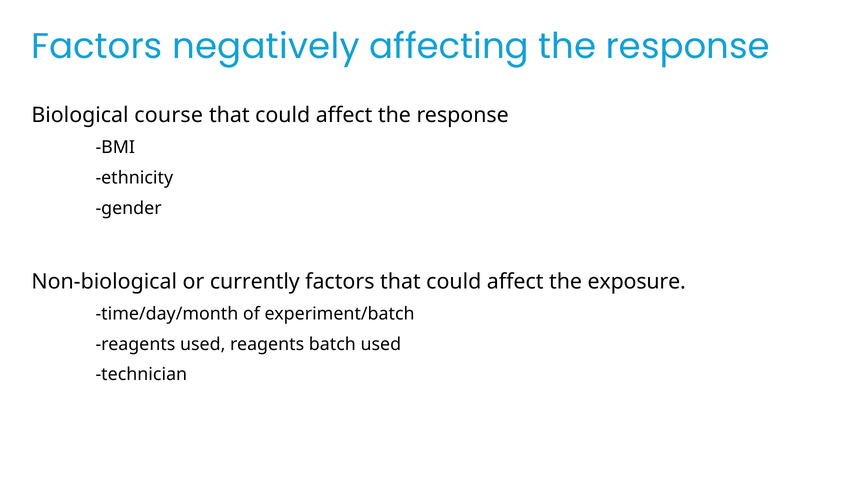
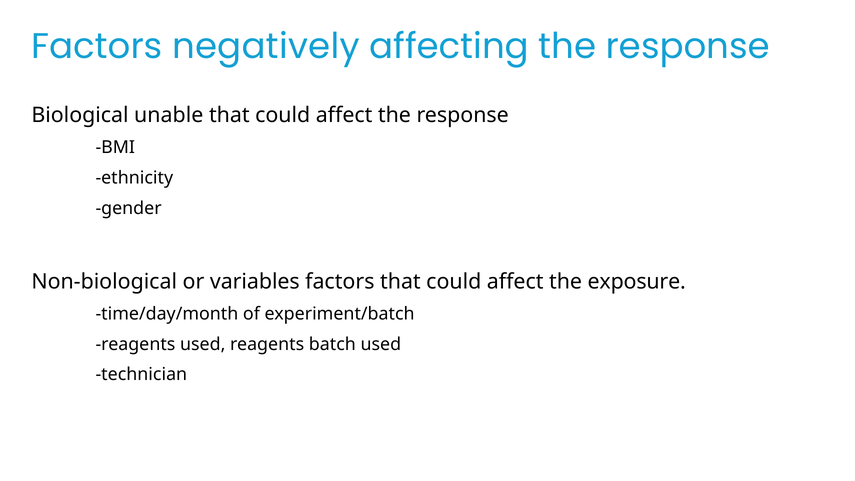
course: course -> unable (169, 115)
currently: currently -> variables (255, 282)
